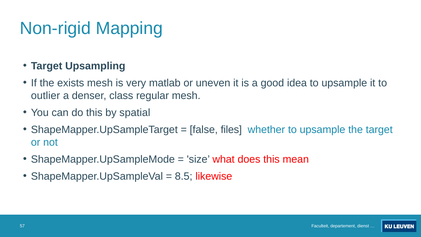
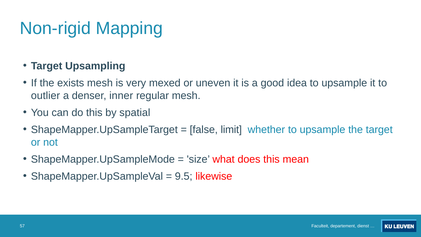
matlab: matlab -> mexed (165, 83)
class: class -> inner (121, 95)
files: files -> limit (231, 129)
8.5: 8.5 -> 9.5 (184, 176)
